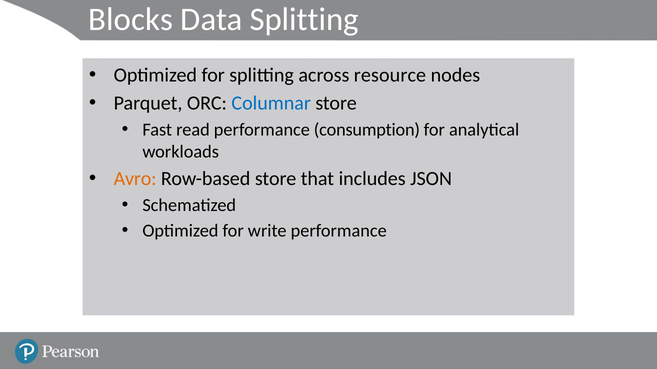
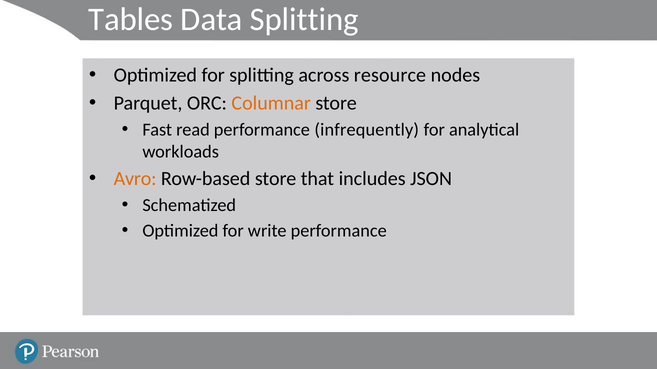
Blocks: Blocks -> Tables (131, 20)
Columnar colour: blue -> orange (271, 103)
consumption: consumption -> infrequently (367, 130)
